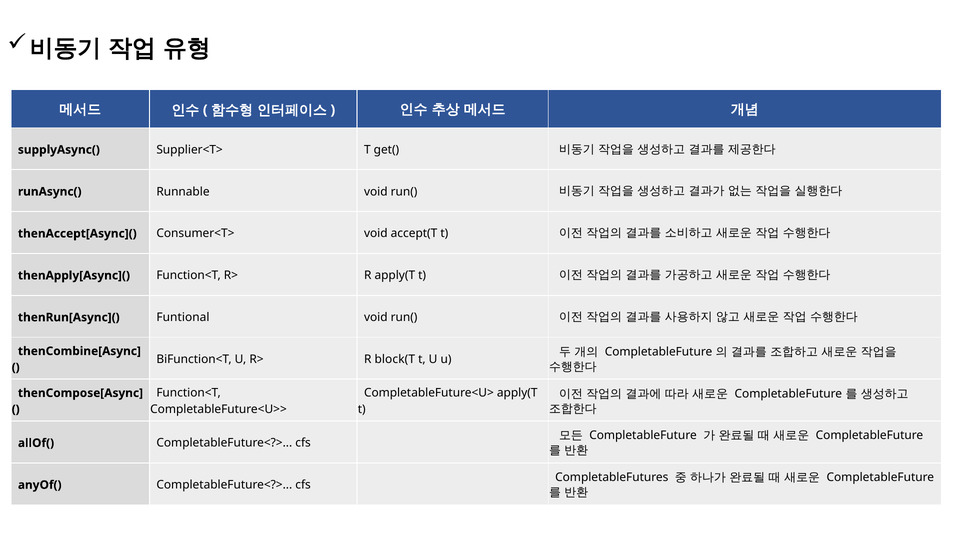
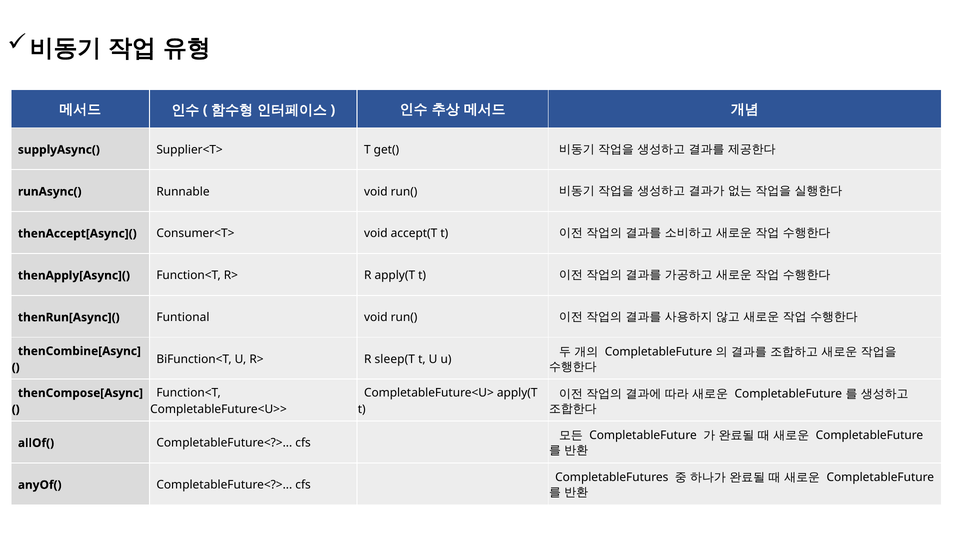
block(T: block(T -> sleep(T (395, 359)
